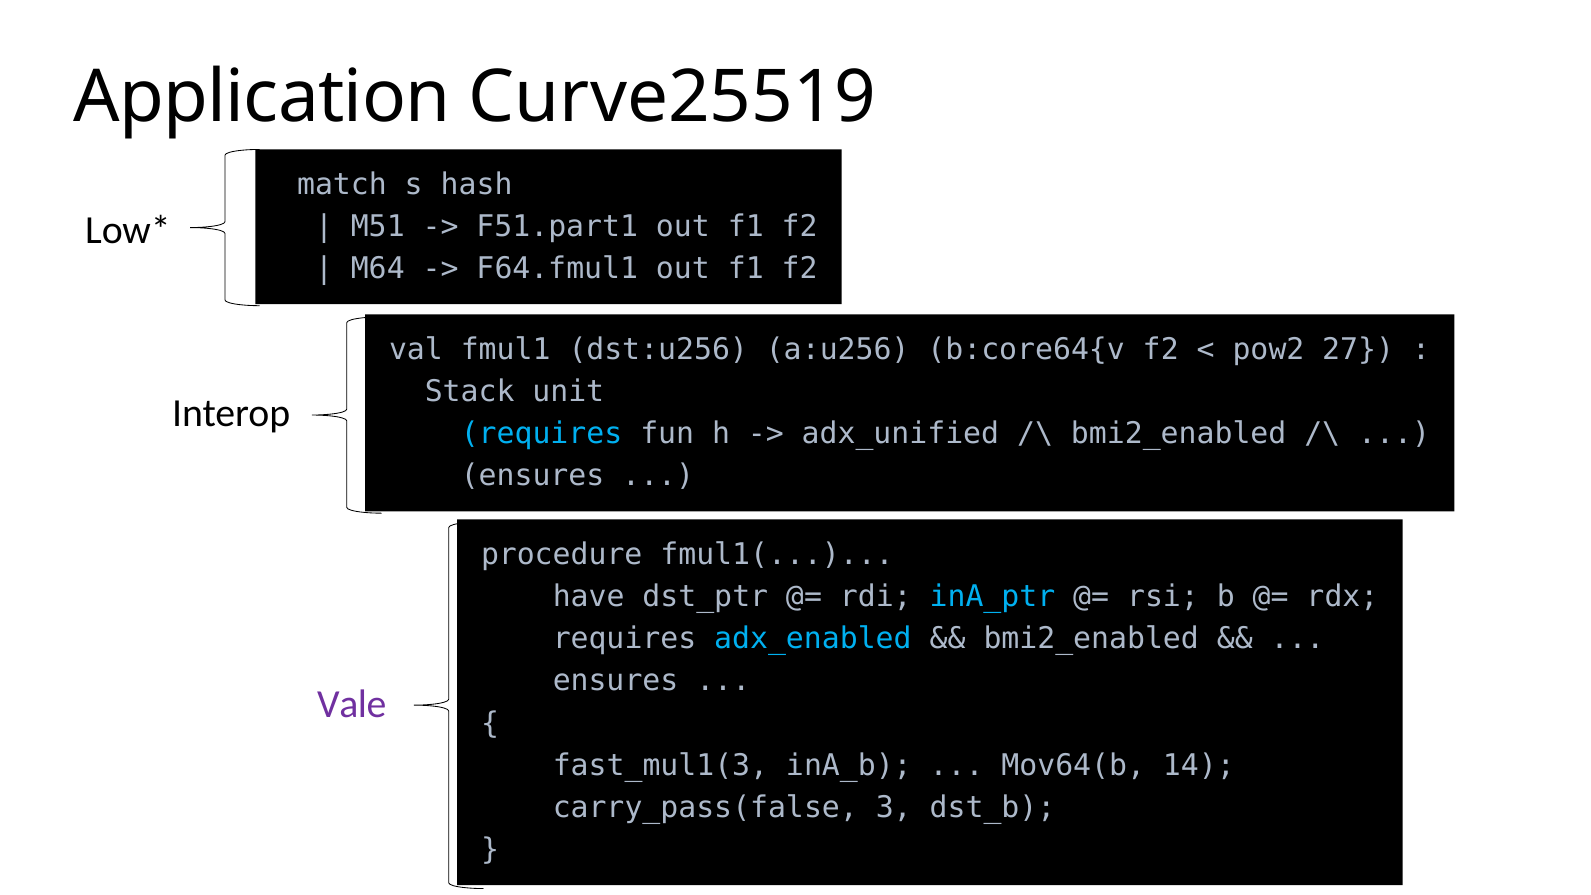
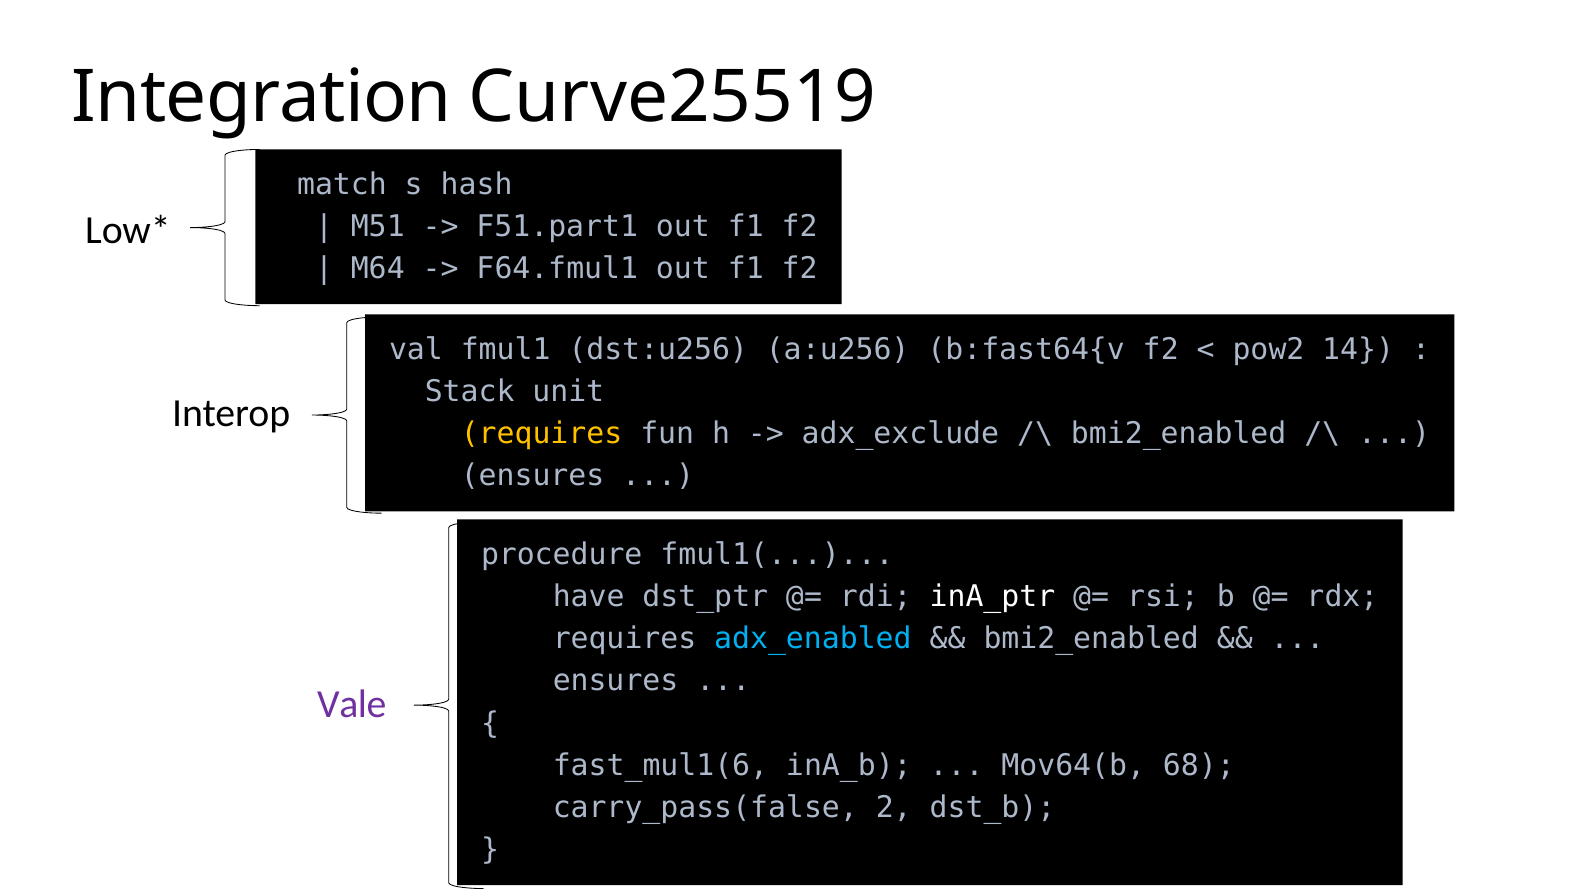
Application: Application -> Integration (262, 97)
b:core64{v: b:core64{v -> b:fast64{v (1026, 349)
27: 27 -> 14 (1358, 349)
requires colour: light blue -> yellow (542, 434)
adx_unified: adx_unified -> adx_exclude (900, 434)
inA_ptr colour: light blue -> white (992, 597)
fast_mul1(3: fast_mul1(3 -> fast_mul1(6 (660, 765)
14: 14 -> 68 (1199, 765)
3: 3 -> 2 (894, 807)
